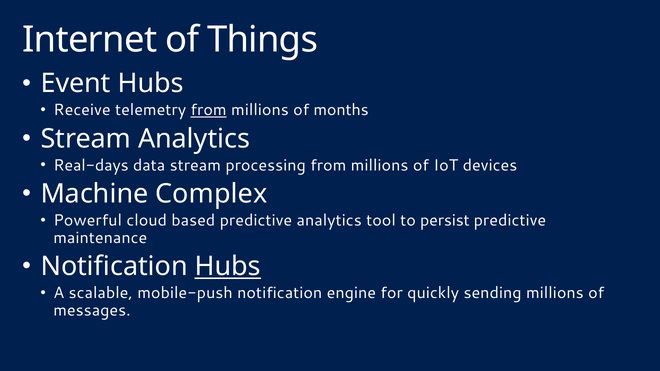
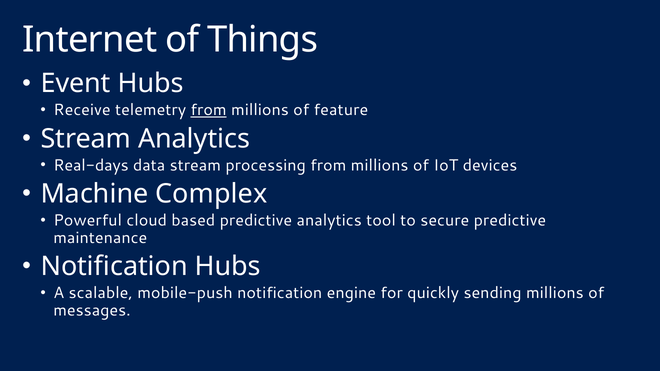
months: months -> feature (341, 110)
persist: persist -> secure (445, 221)
Hubs underline: present -> none (228, 267)
